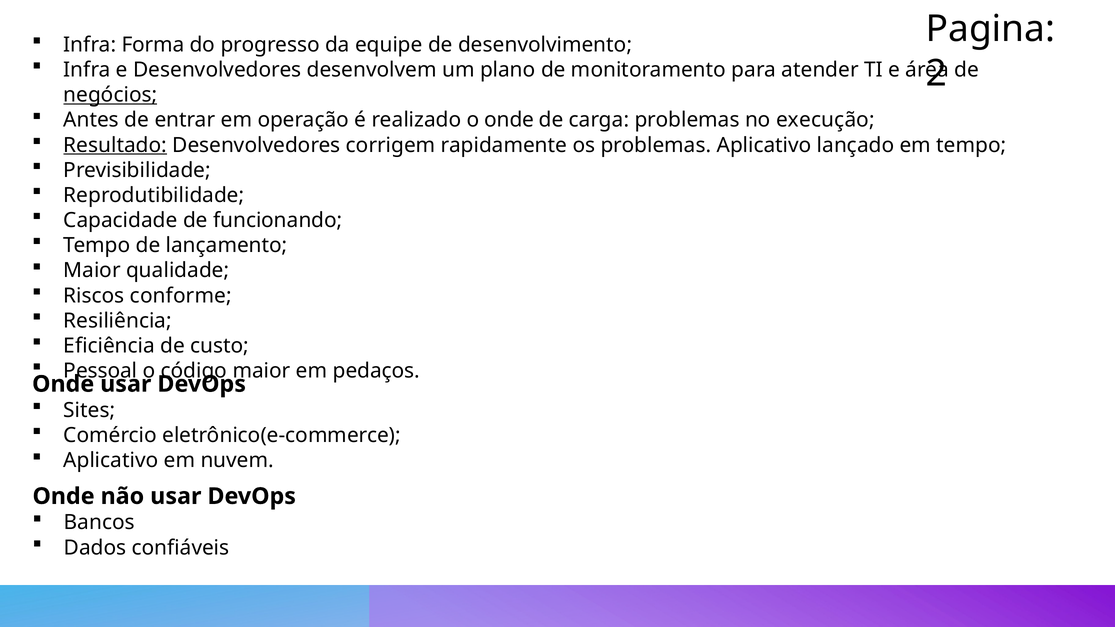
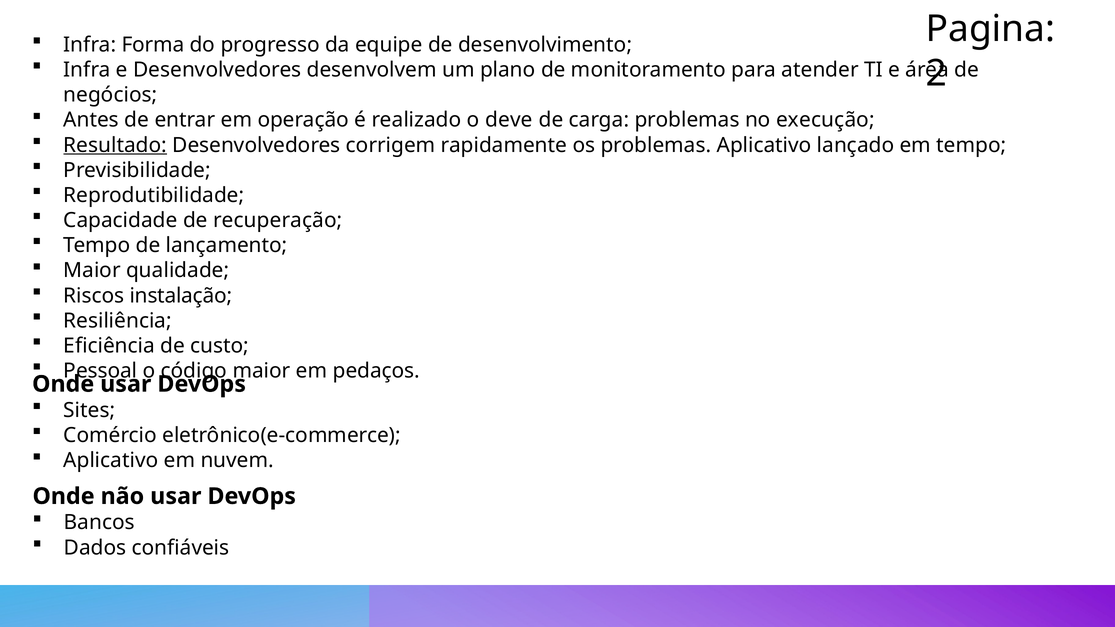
negócios underline: present -> none (110, 95)
o onde: onde -> deve (509, 120)
funcionando: funcionando -> recuperação (278, 220)
conforme: conforme -> instalação (181, 296)
